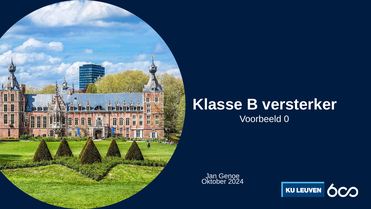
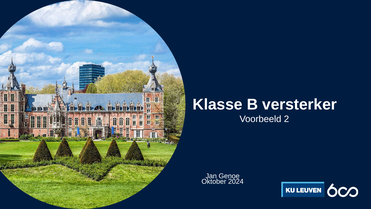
0: 0 -> 2 (286, 119)
